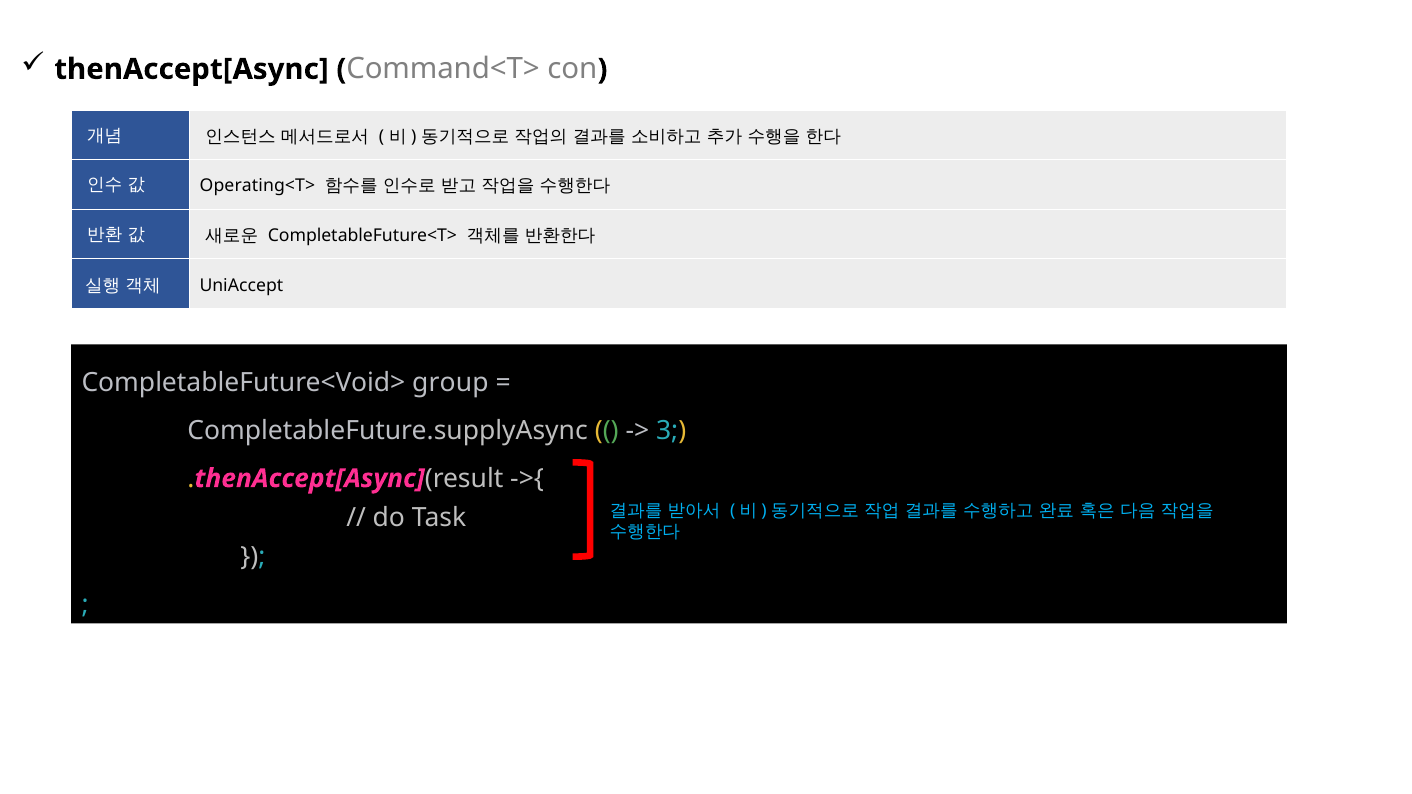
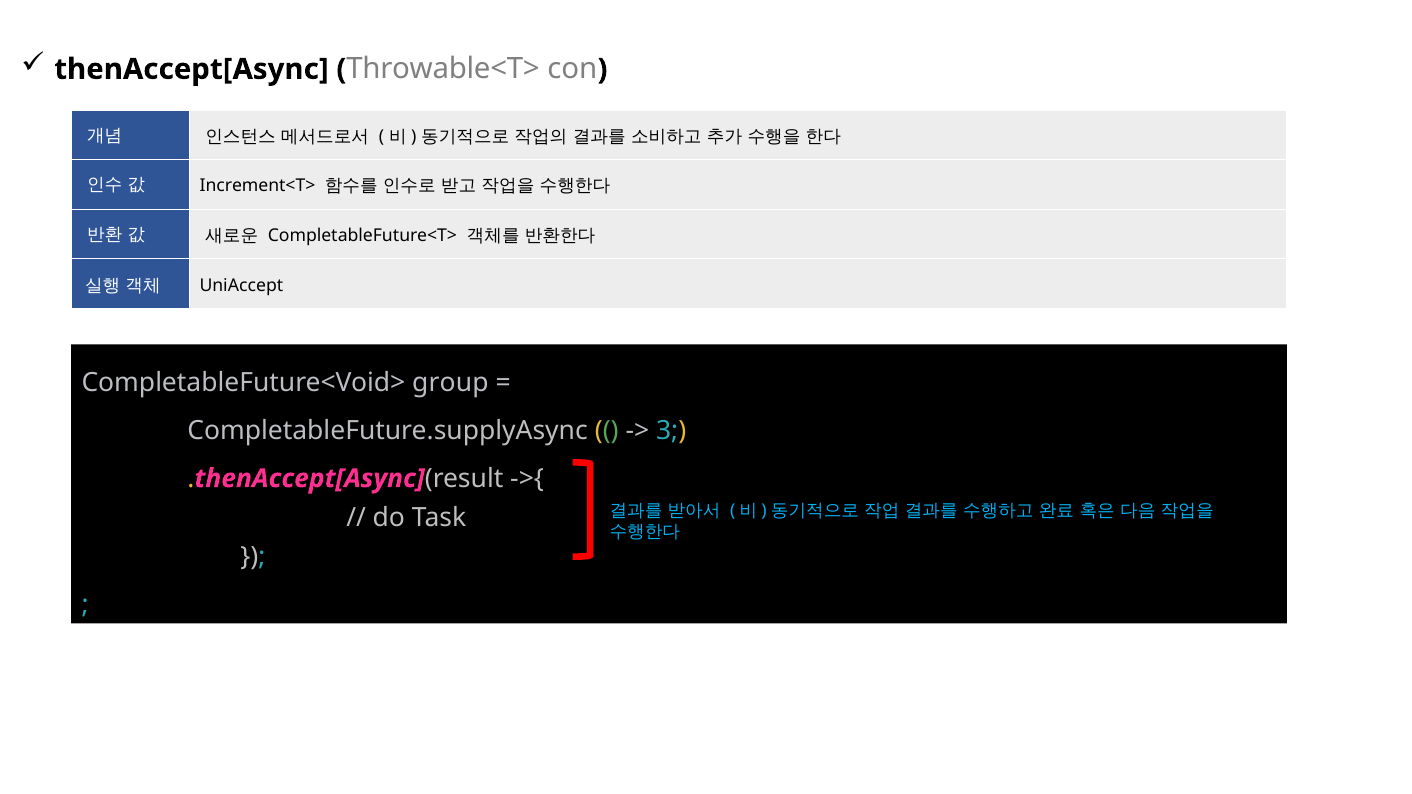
Command<T>: Command<T> -> Throwable<T> (443, 69)
Operating<T>: Operating<T> -> Increment<T> (257, 186)
